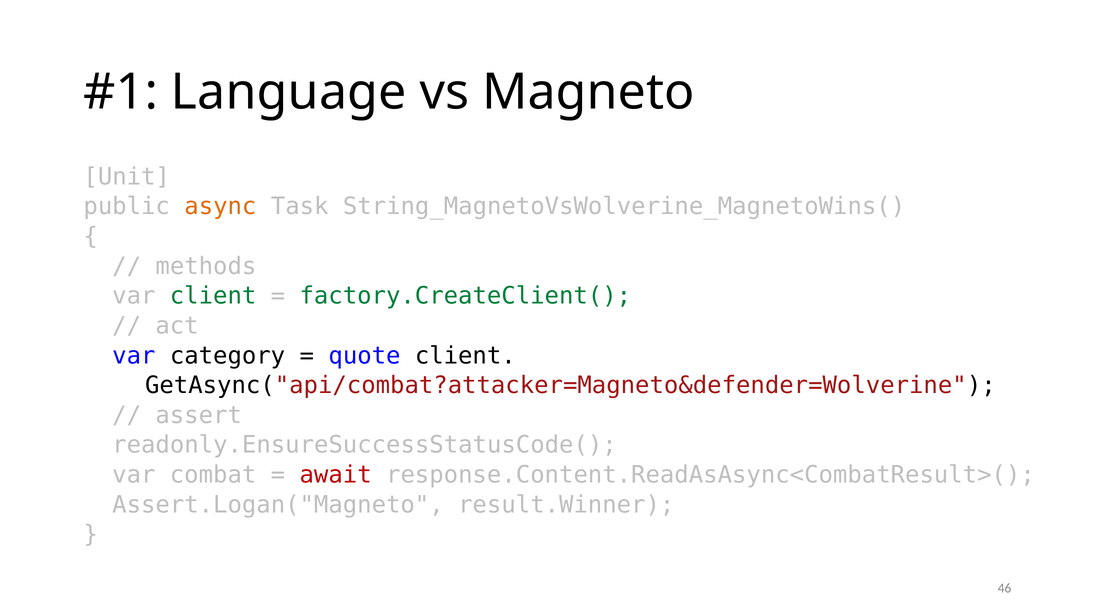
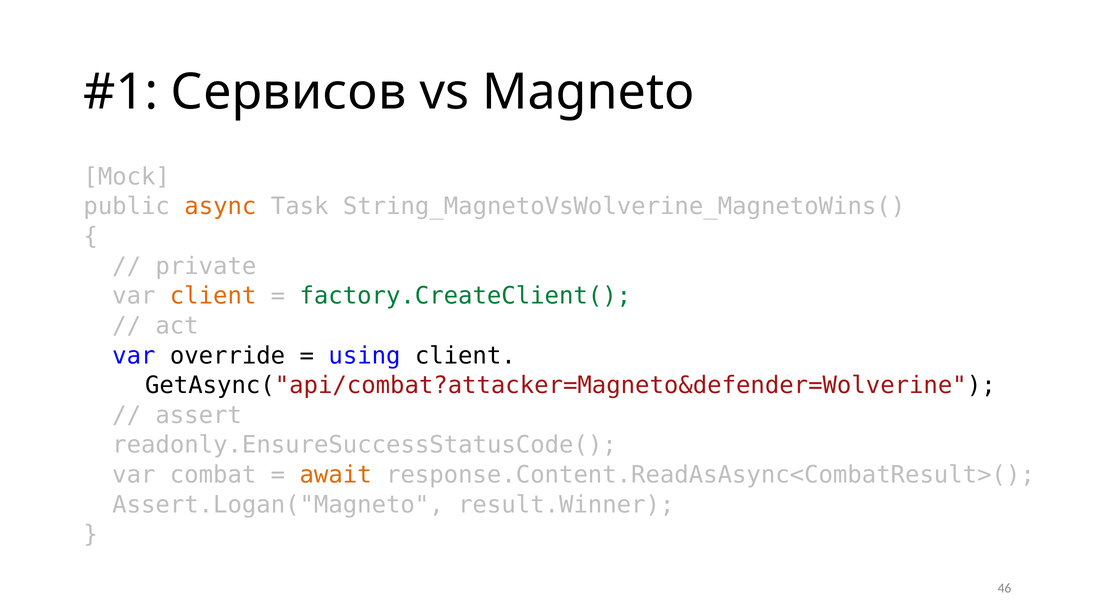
Language: Language -> Сервисов (289, 92)
Unit: Unit -> Mock (127, 177)
methods: methods -> private (206, 266)
client colour: green -> orange (213, 296)
category: category -> override (228, 356)
quote: quote -> using (365, 356)
await colour: red -> orange (336, 475)
